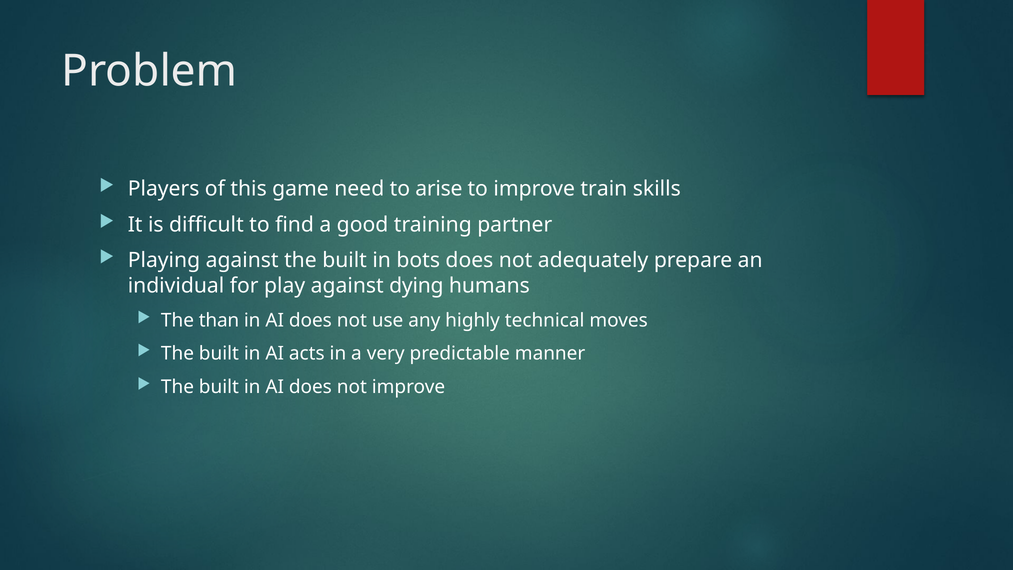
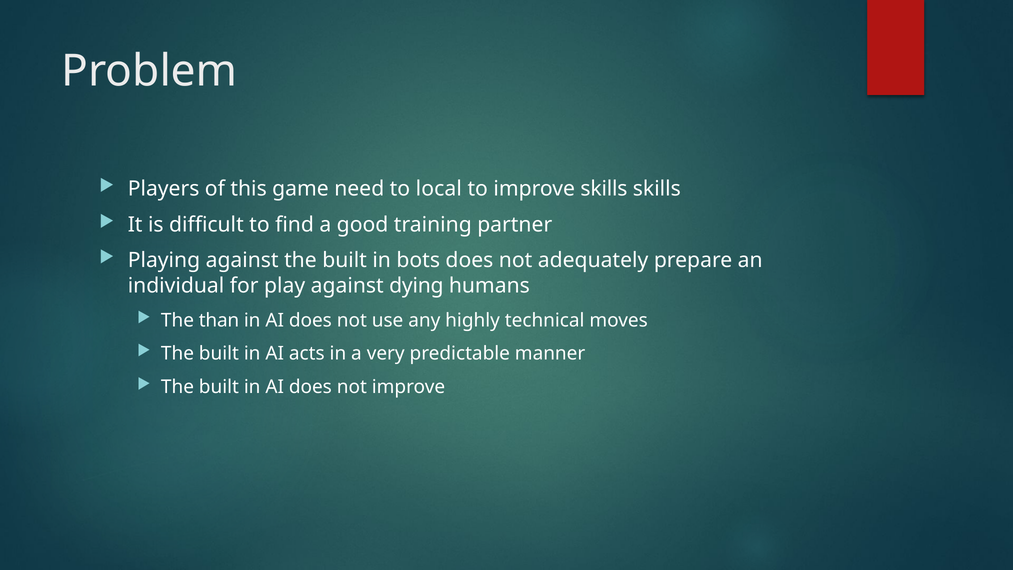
arise: arise -> local (439, 189)
improve train: train -> skills (604, 189)
